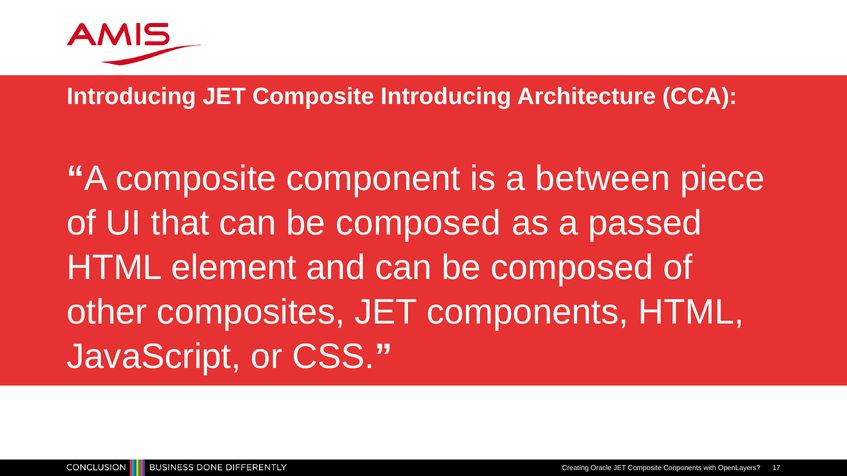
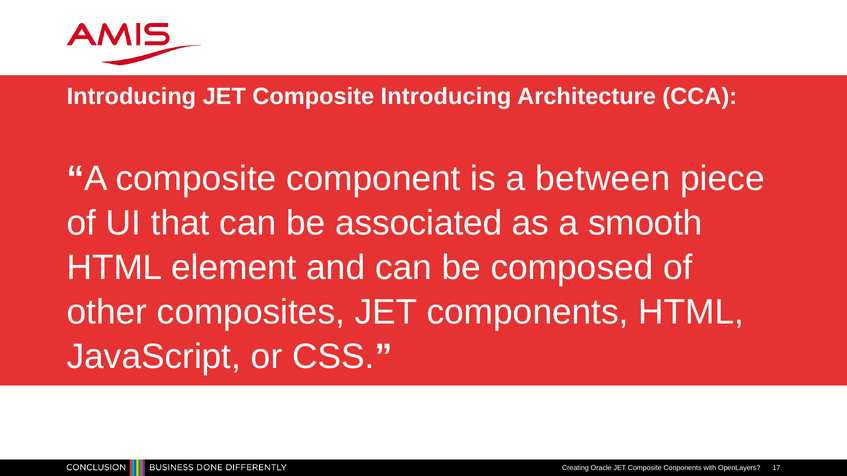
that can be composed: composed -> associated (419, 223)
passed: passed -> smooth (645, 223)
